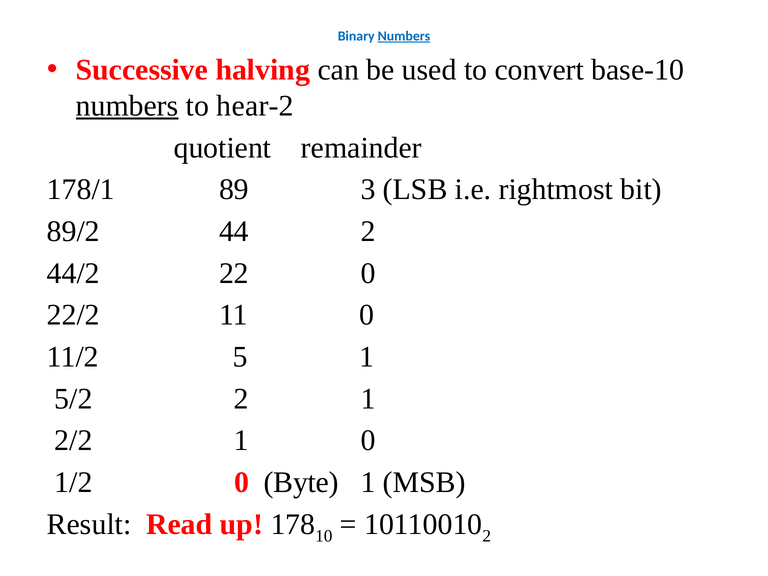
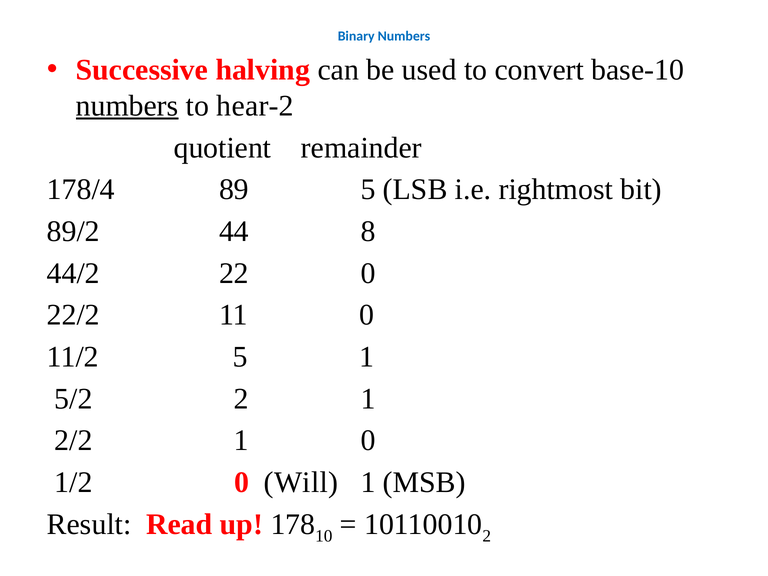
Numbers underline: present -> none (404, 36)
178/1: 178/1 -> 178/4 (81, 189)
89 3: 3 -> 5 (368, 189)
44 2: 2 -> 8 (368, 231)
Byte: Byte -> Will (301, 482)
